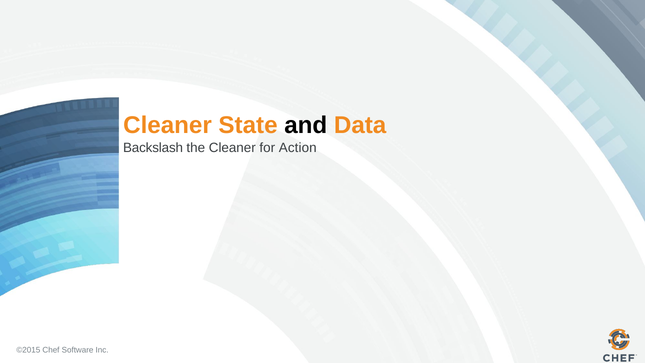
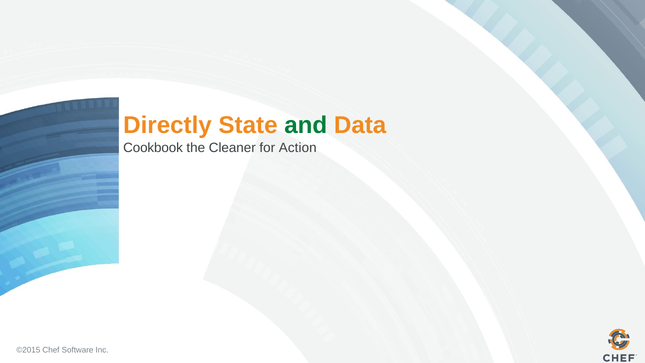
Cleaner: Cleaner -> Directly (168, 125)
and colour: black -> green (306, 125)
Backslash: Backslash -> Cookbook (153, 148)
